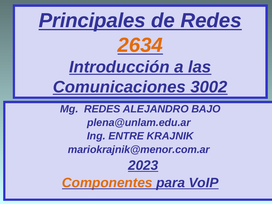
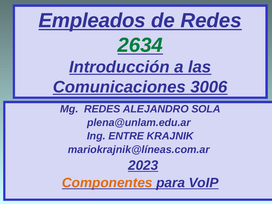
Principales: Principales -> Empleados (92, 21)
2634 colour: orange -> green (140, 45)
3002: 3002 -> 3006 (209, 87)
BAJO: BAJO -> SOLA (206, 109)
mariokrajnik@menor.com.ar: mariokrajnik@menor.com.ar -> mariokrajnik@líneas.com.ar (139, 150)
